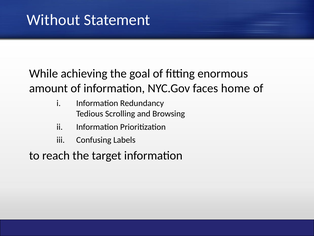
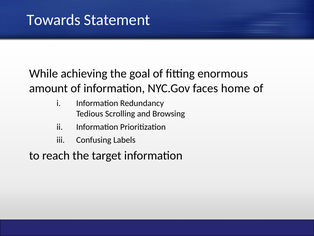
Without: Without -> Towards (54, 20)
